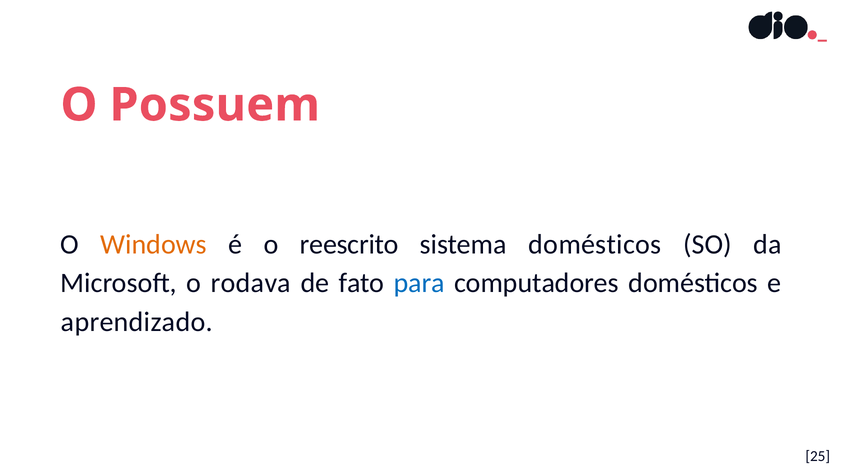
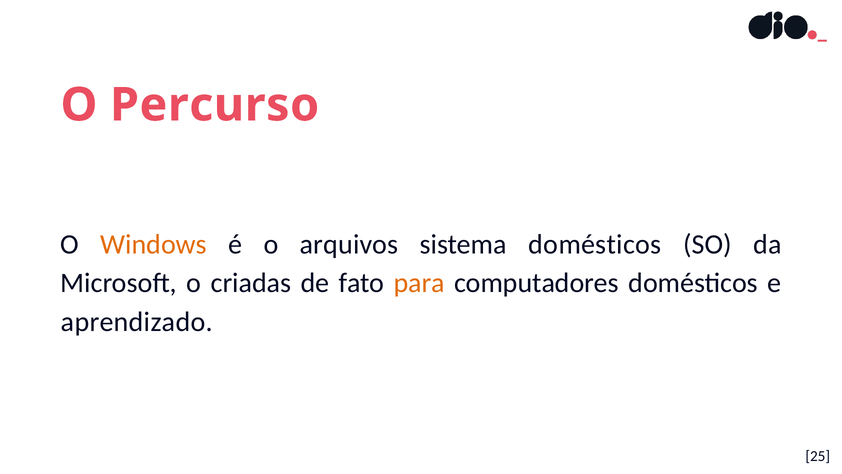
Possuem: Possuem -> Percurso (215, 105)
reescrito: reescrito -> arquivos (349, 244)
rodava: rodava -> criadas (251, 283)
para colour: blue -> orange (419, 283)
